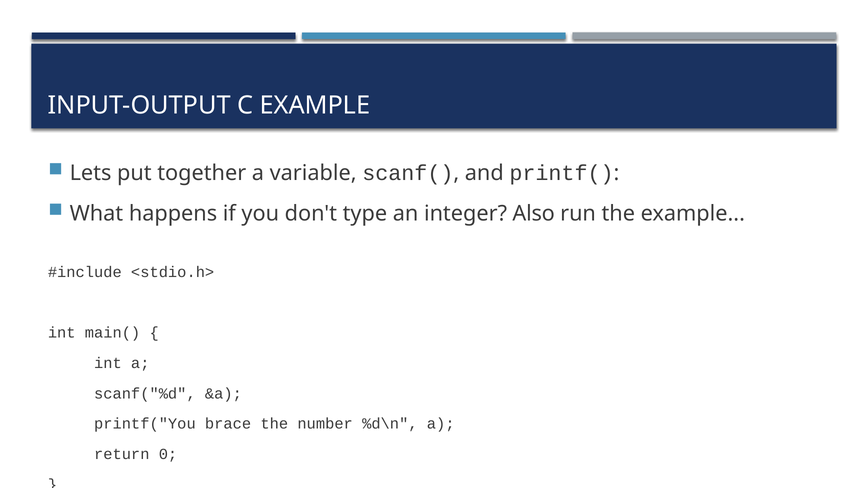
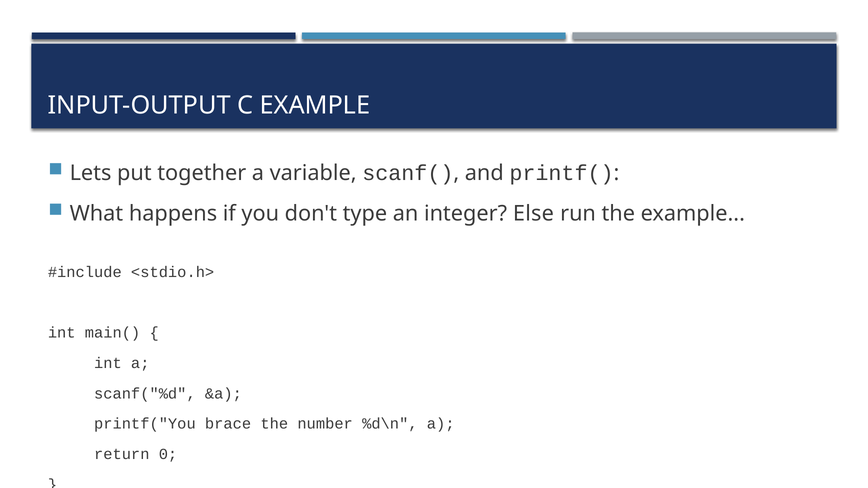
Also: Also -> Else (533, 214)
